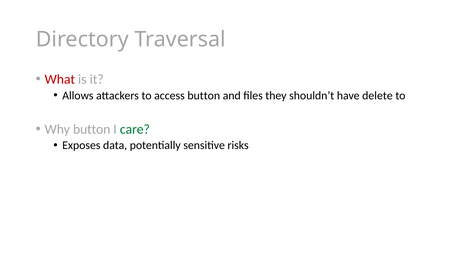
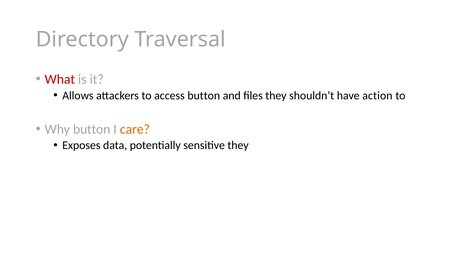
delete: delete -> action (377, 96)
care colour: green -> orange (135, 129)
sensitive risks: risks -> they (238, 146)
